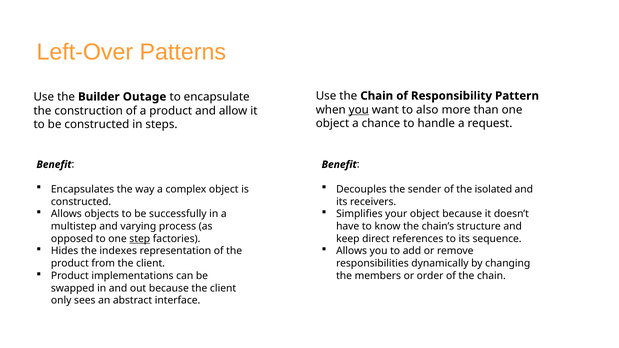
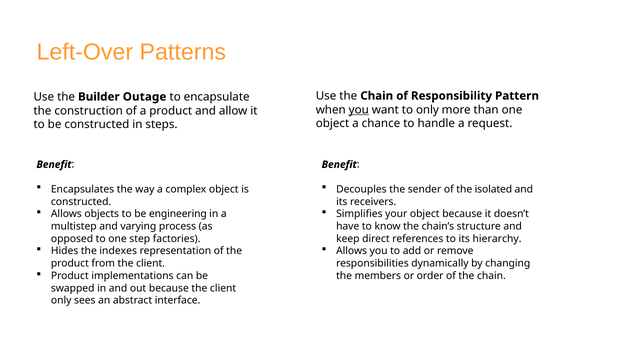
to also: also -> only (427, 110)
successfully: successfully -> engineering (178, 214)
step underline: present -> none (140, 239)
sequence: sequence -> hierarchy (497, 239)
